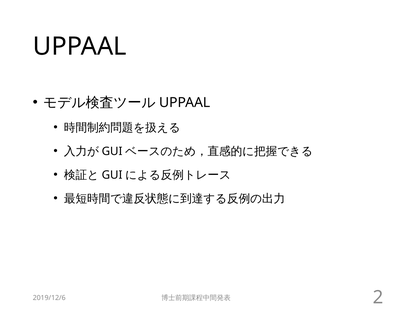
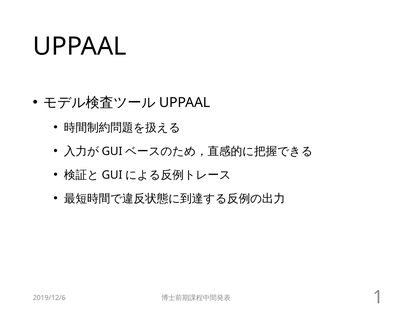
2: 2 -> 1 (378, 297)
